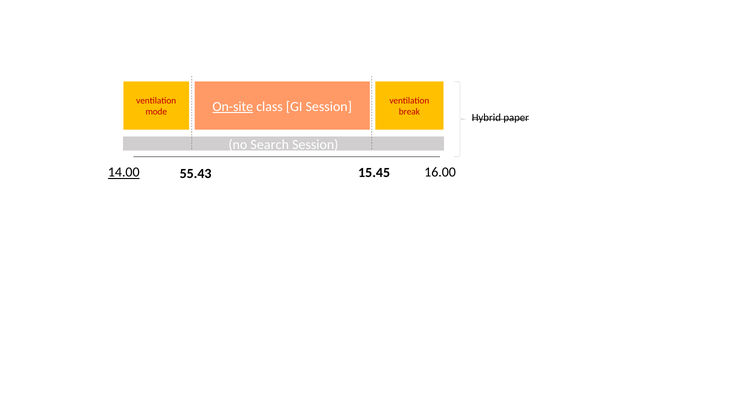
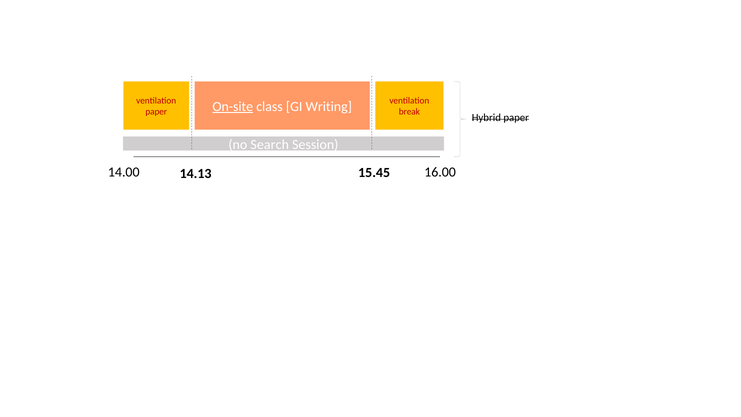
GI Session: Session -> Writing (329, 106)
mode: mode -> paper (156, 112)
14.00 underline: present -> none (124, 172)
55.43: 55.43 -> 14.13 (196, 174)
